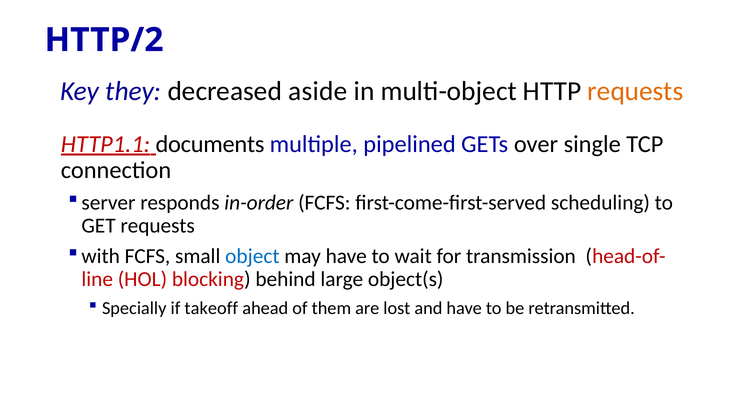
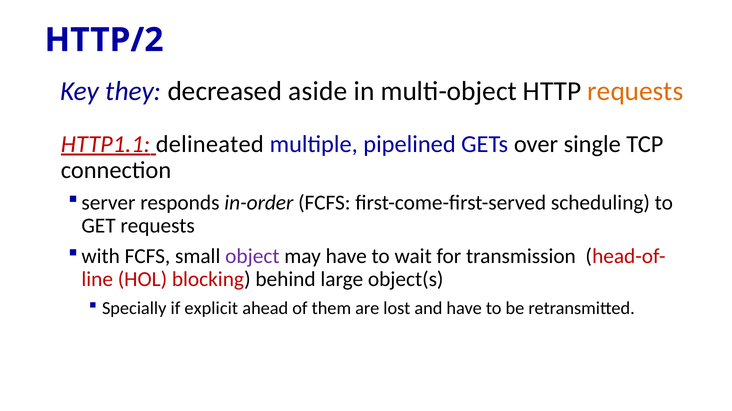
documents: documents -> delineated (210, 144)
object colour: blue -> purple (252, 257)
takeoff: takeoff -> explicit (211, 309)
